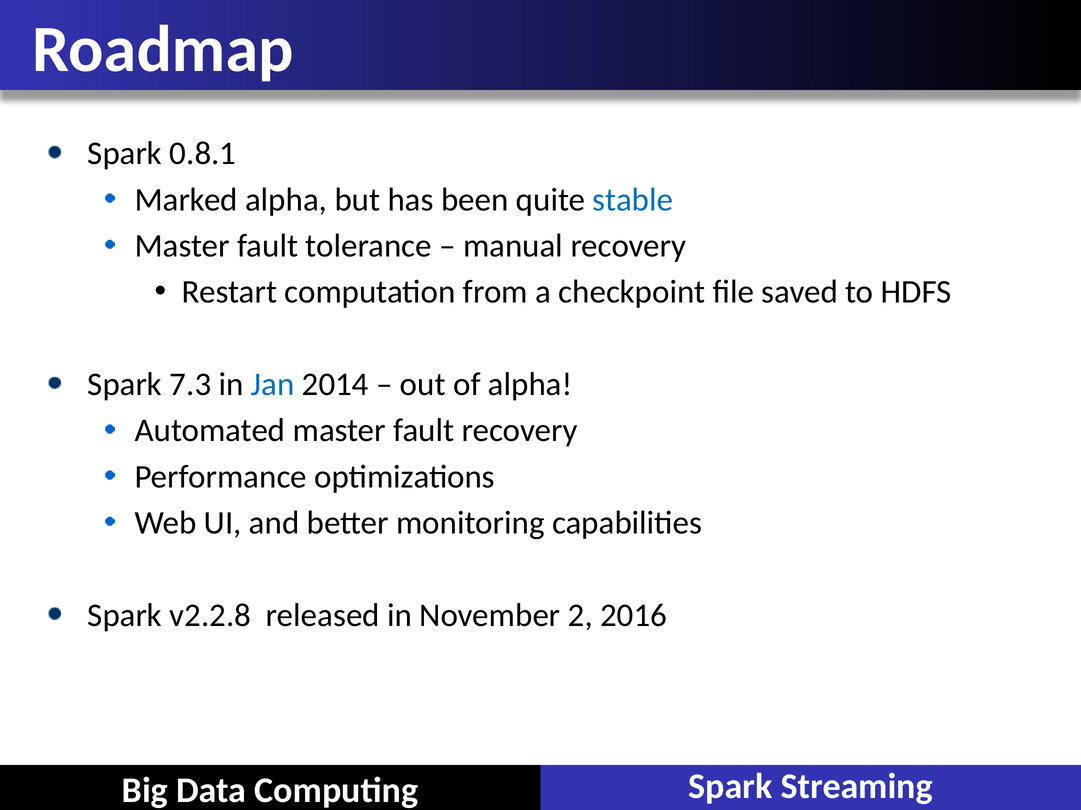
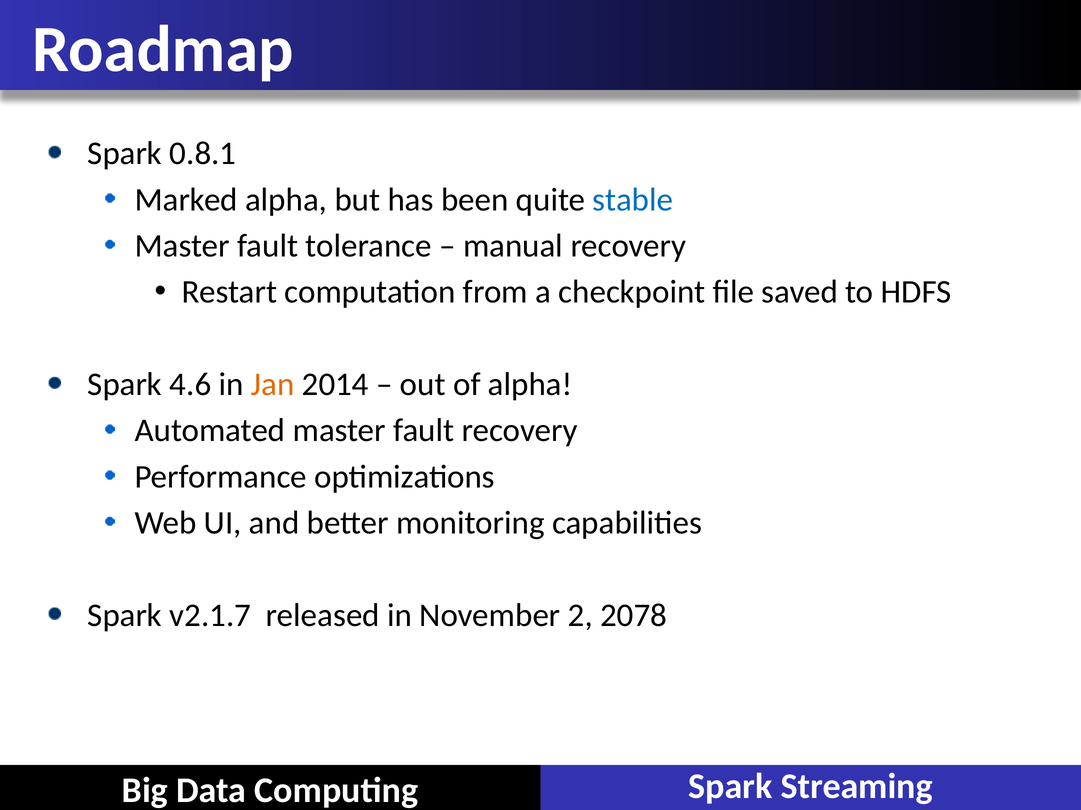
7.3: 7.3 -> 4.6 (190, 385)
Jan colour: blue -> orange (273, 385)
v2.2.8: v2.2.8 -> v2.1.7 (210, 616)
2016: 2016 -> 2078 (634, 616)
